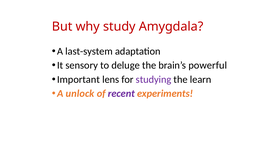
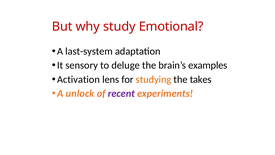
Amygdala: Amygdala -> Emotional (171, 27)
powerful: powerful -> examples (208, 65)
Important: Important -> Activation (78, 79)
studying colour: purple -> orange (154, 79)
learn: learn -> takes (201, 79)
